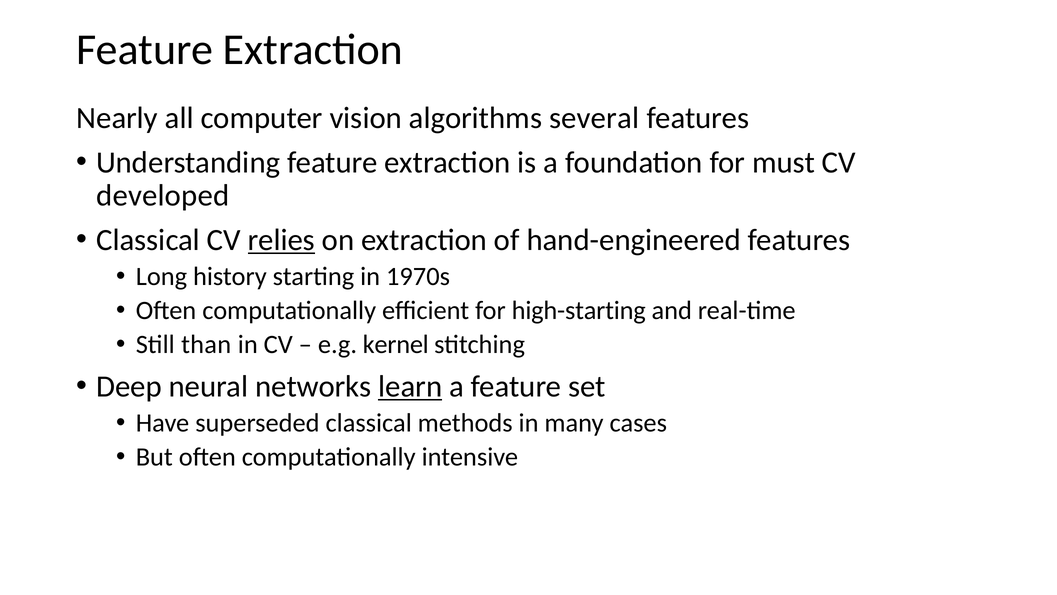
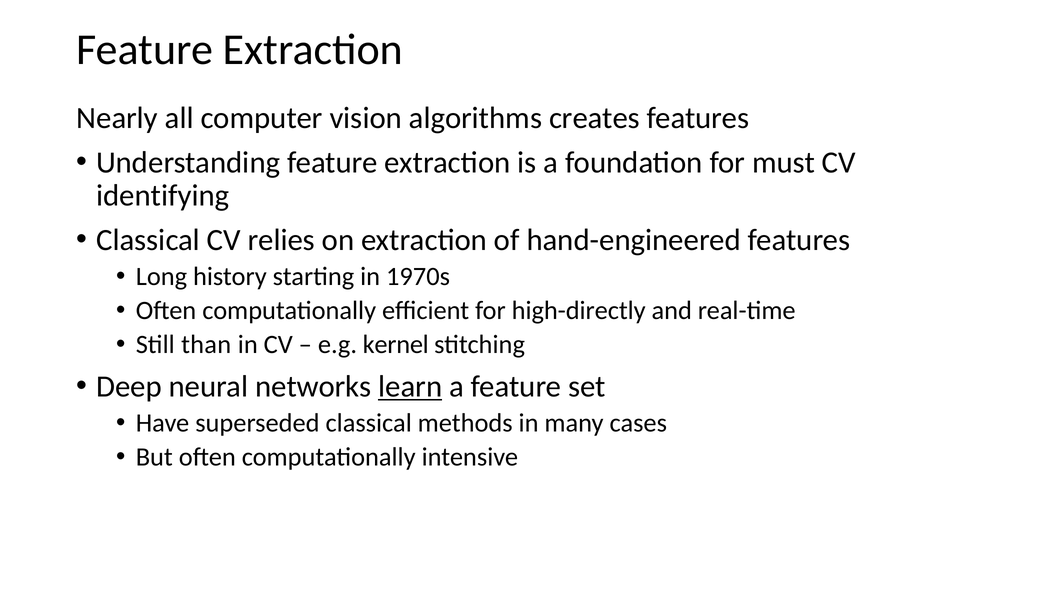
several: several -> creates (594, 118)
developed: developed -> identifying (163, 196)
relies underline: present -> none (281, 240)
high-starting: high-starting -> high-directly (579, 310)
